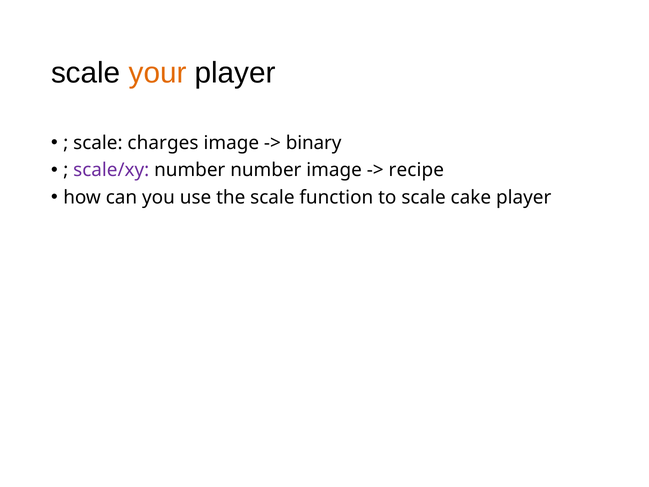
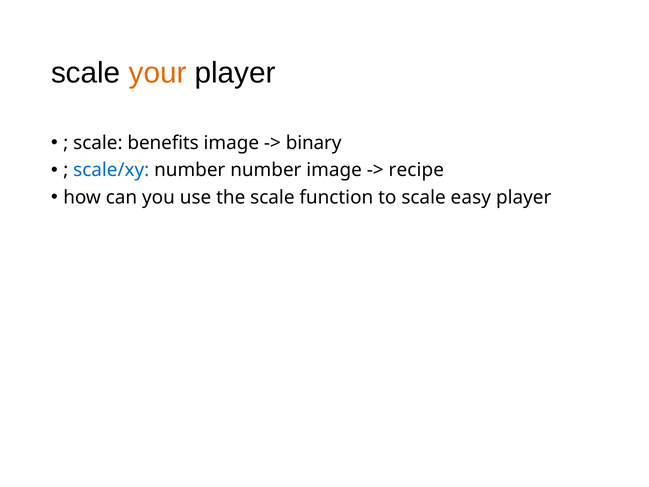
charges: charges -> benefits (163, 143)
scale/xy colour: purple -> blue (111, 170)
cake: cake -> easy (471, 197)
